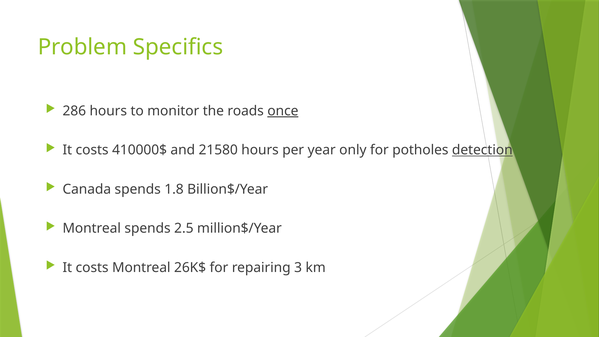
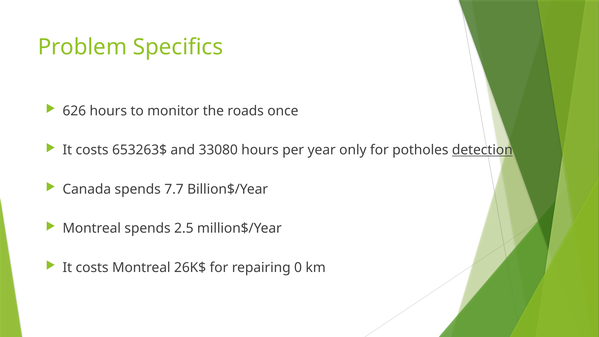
286: 286 -> 626 (74, 111)
once underline: present -> none (283, 111)
410000$: 410000$ -> 653263$ (140, 150)
21580: 21580 -> 33080 (218, 150)
1.8: 1.8 -> 7.7 (174, 189)
3: 3 -> 0 (298, 267)
